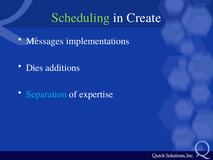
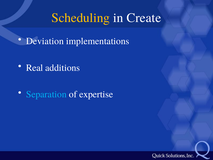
Scheduling colour: light green -> yellow (81, 18)
Messages: Messages -> Deviation (45, 41)
Dies: Dies -> Real (35, 68)
